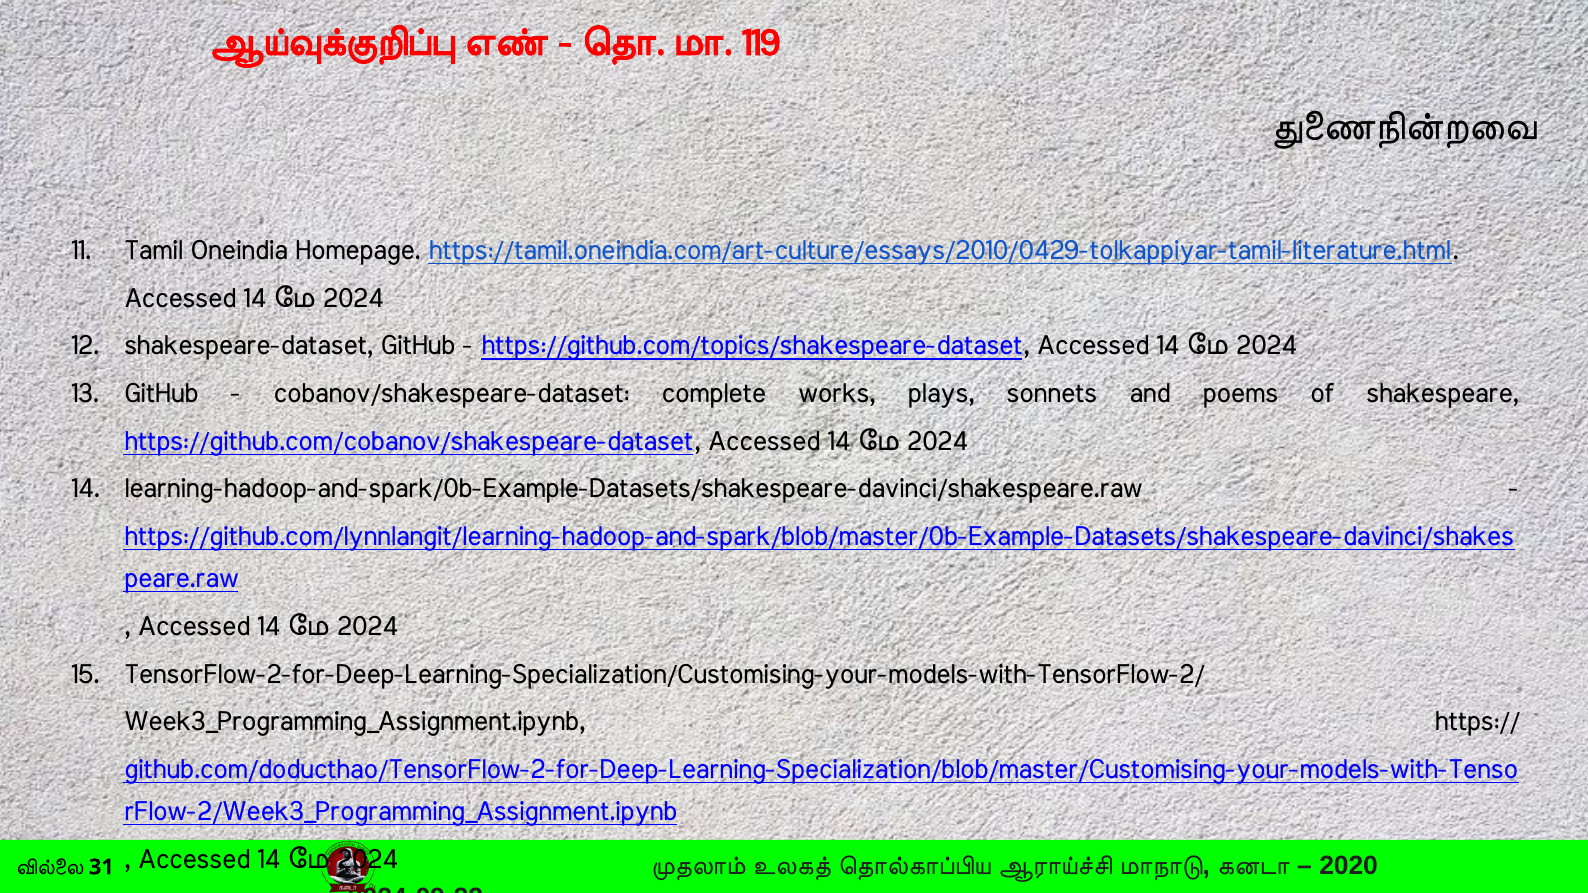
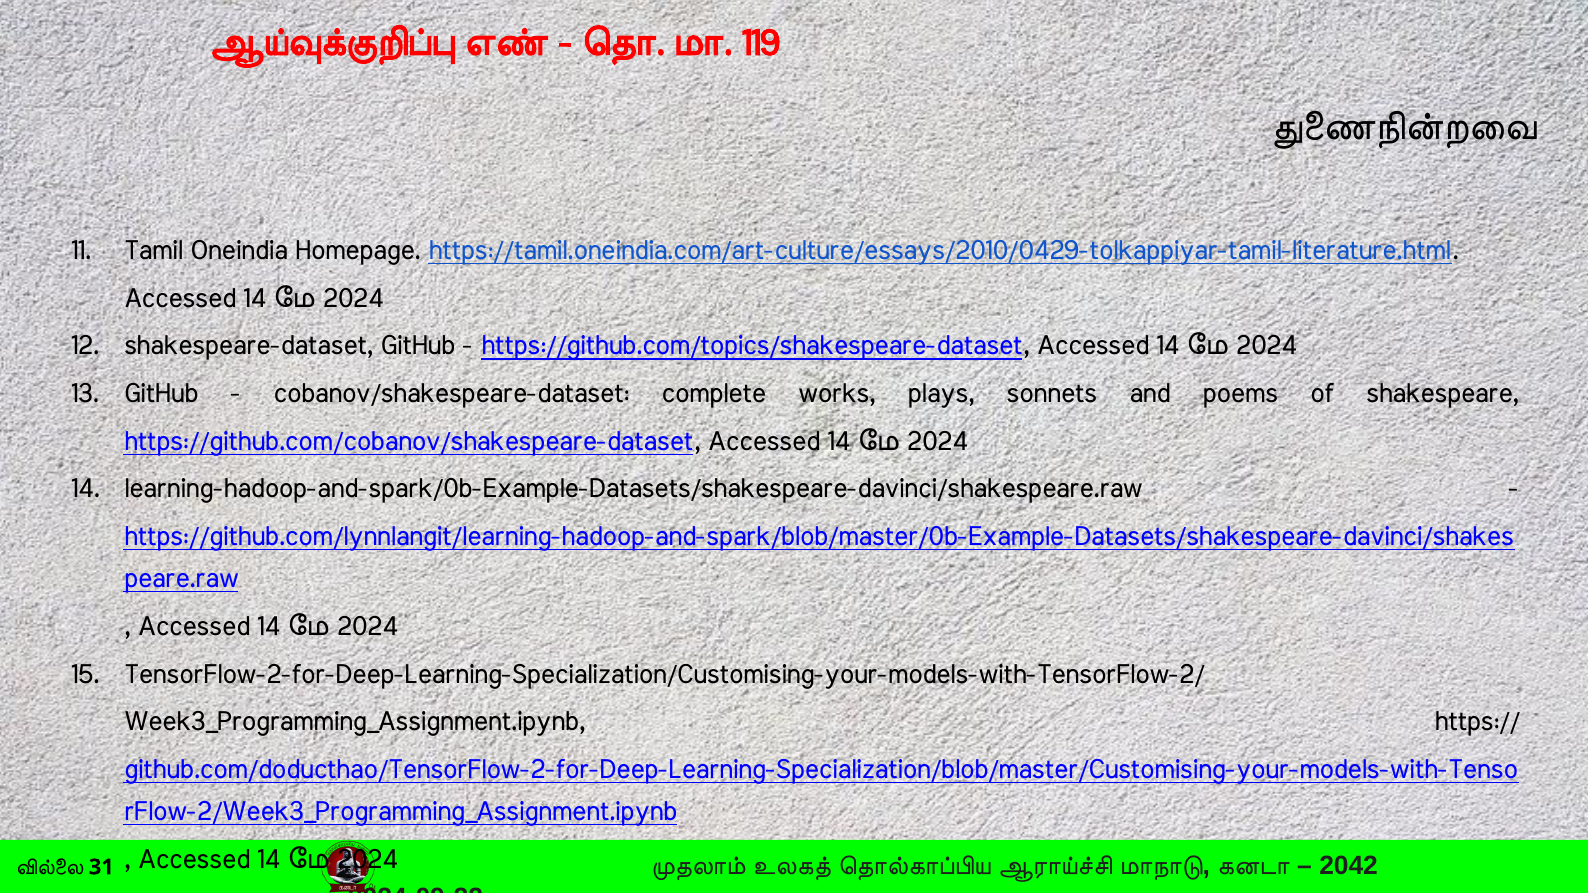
2020: 2020 -> 2042 (1349, 866)
